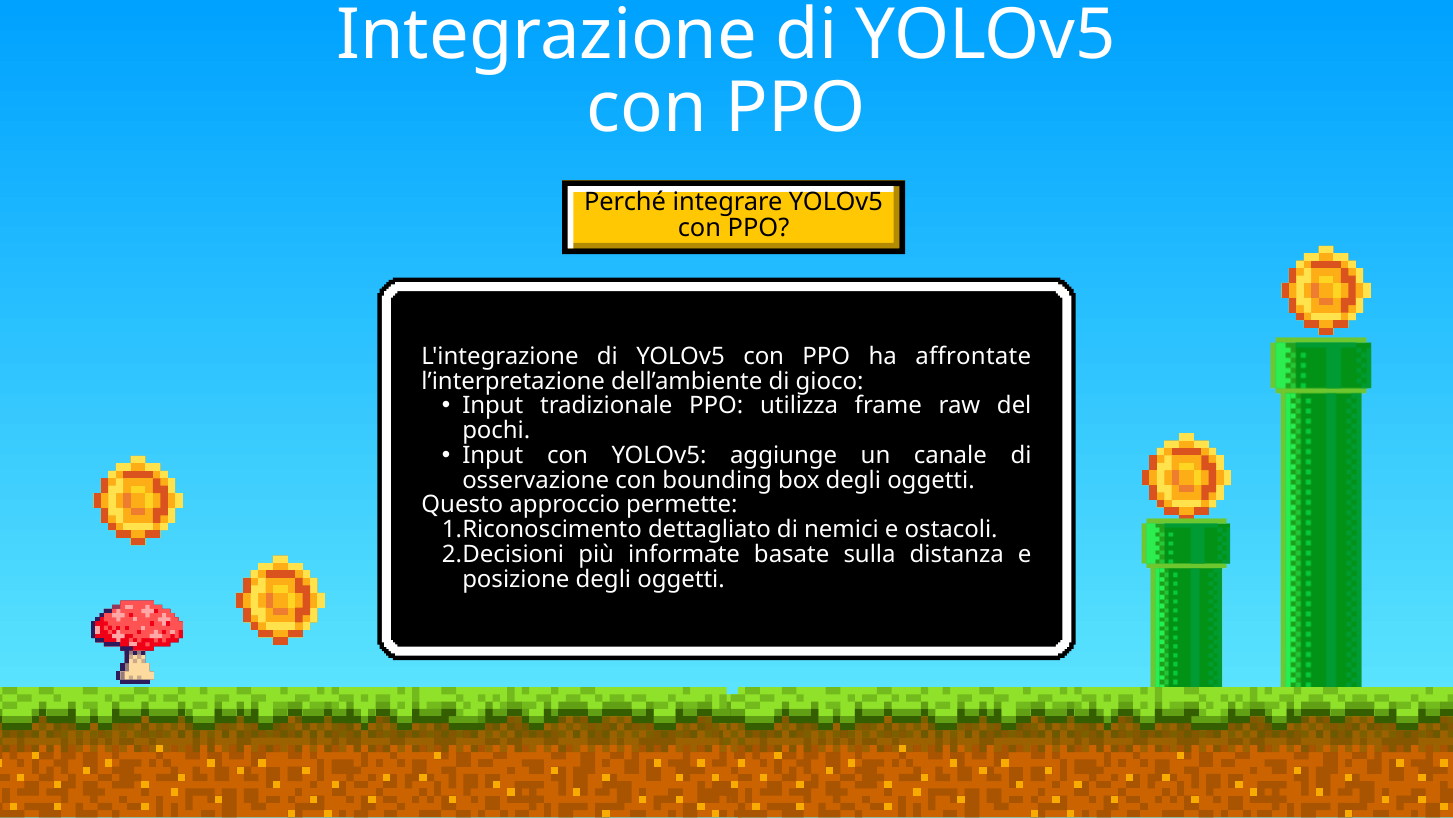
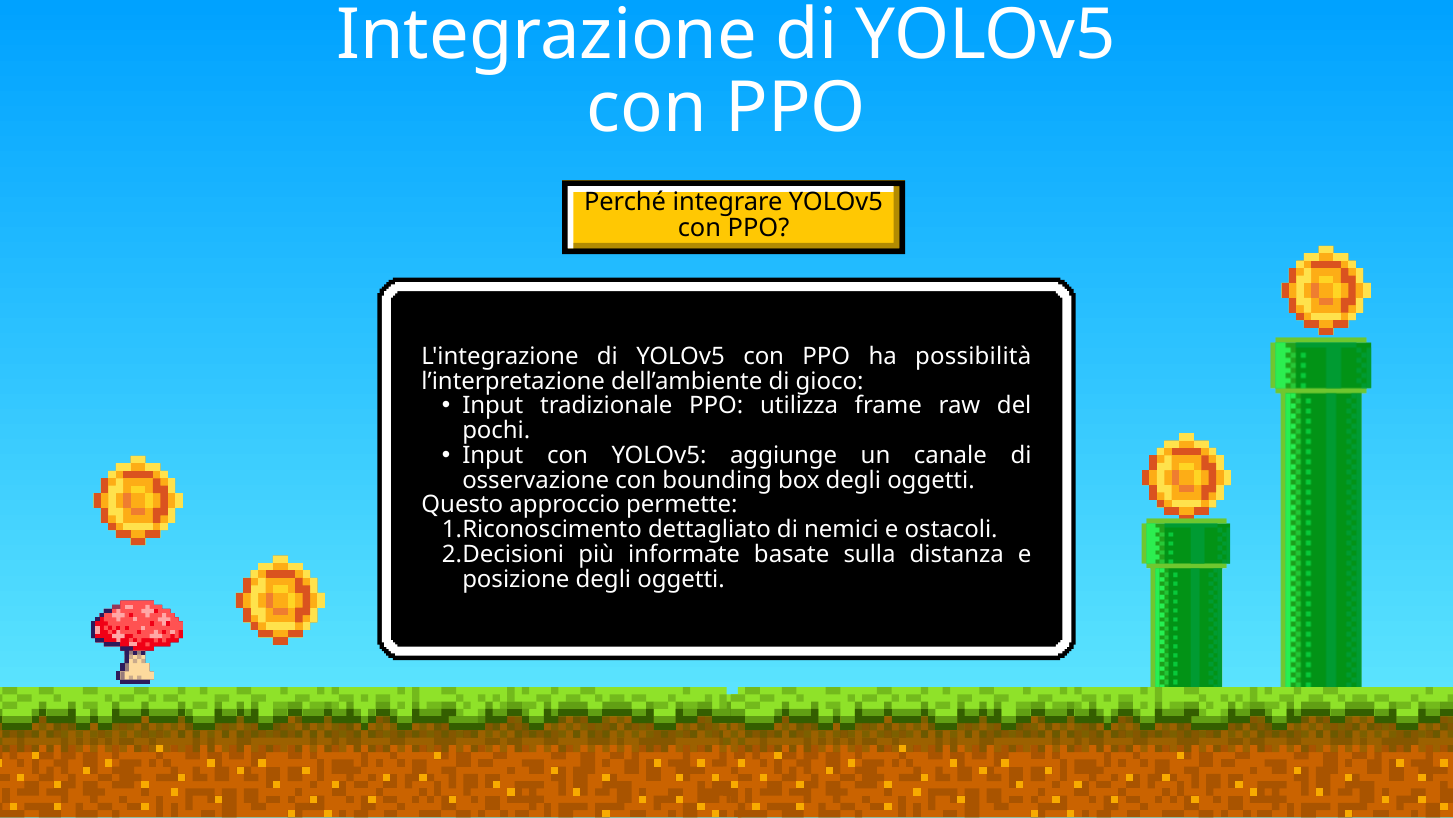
affrontate: affrontate -> possibilità (973, 356)
